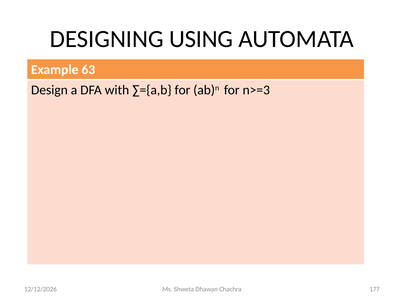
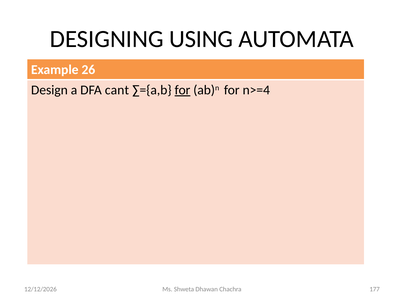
63: 63 -> 26 (88, 70)
with: with -> cant (117, 90)
for underline: none -> present (182, 90)
n>=3: n>=3 -> n>=4 (256, 90)
